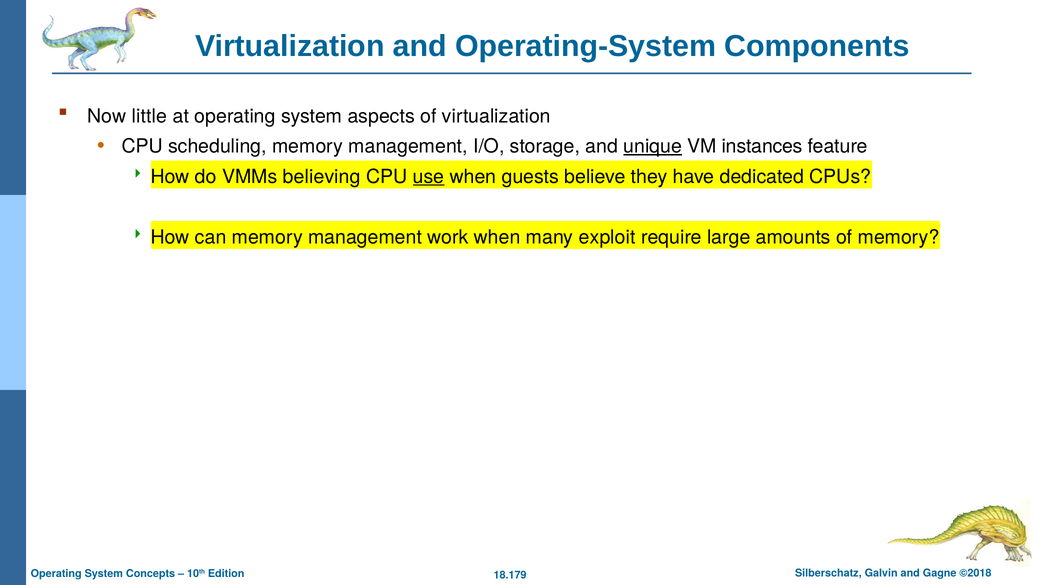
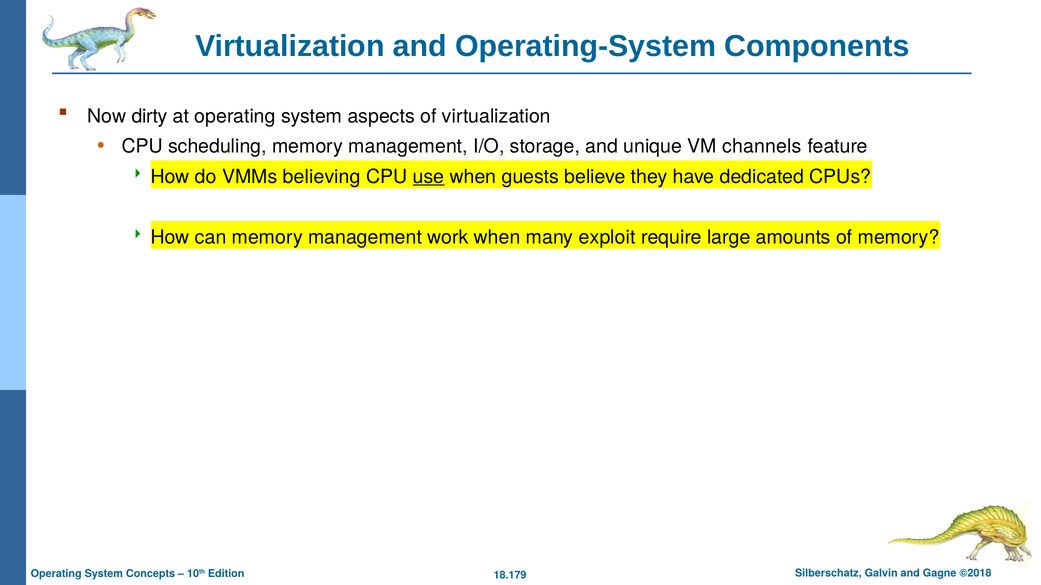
little: little -> dirty (150, 116)
unique underline: present -> none (653, 147)
instances: instances -> channels (762, 147)
